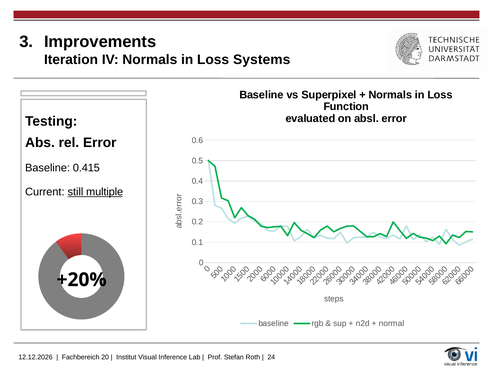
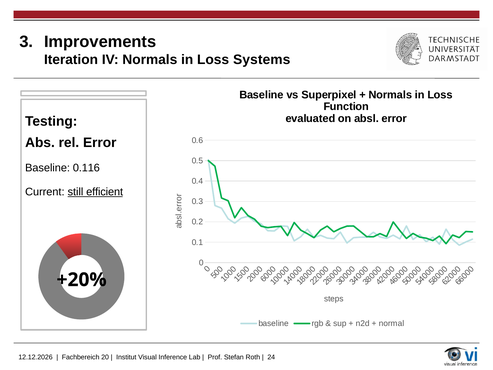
0.415: 0.415 -> 0.116 (86, 168)
multiple: multiple -> efficient (105, 192)
